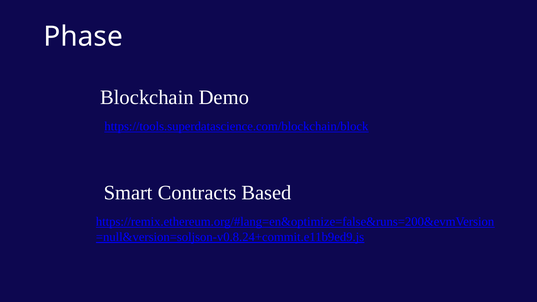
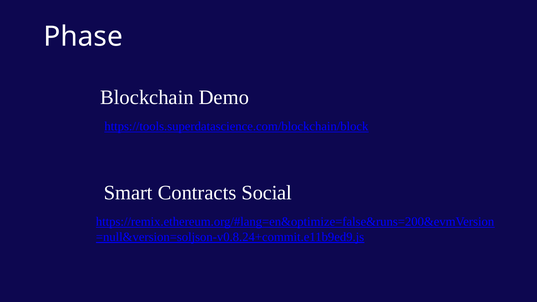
Based: Based -> Social (267, 193)
